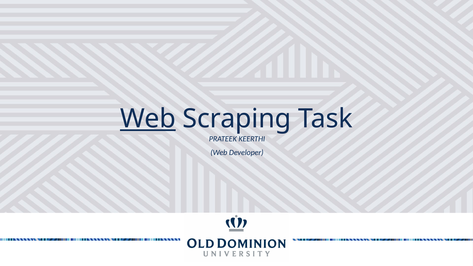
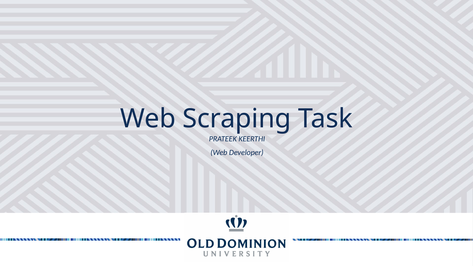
Web underline: present -> none (148, 119)
